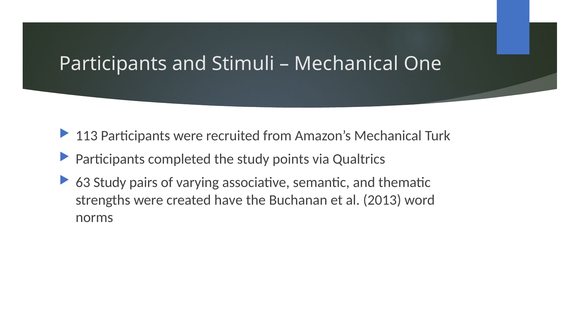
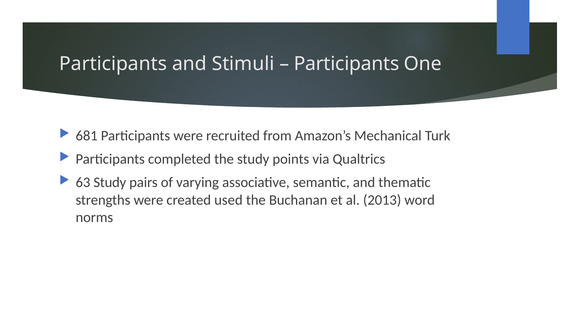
Mechanical: Mechanical -> Participants (347, 64)
113: 113 -> 681 (87, 136)
have: have -> used (228, 200)
